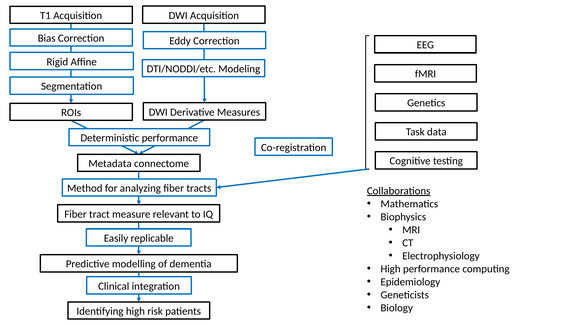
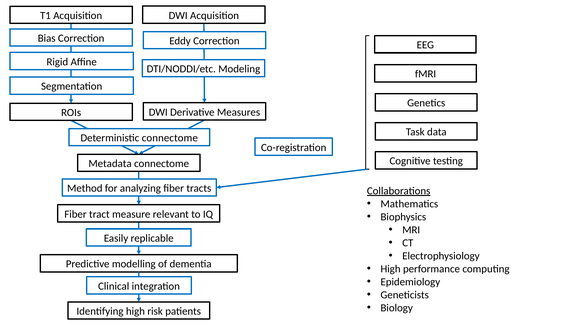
Deterministic performance: performance -> connectome (170, 138)
